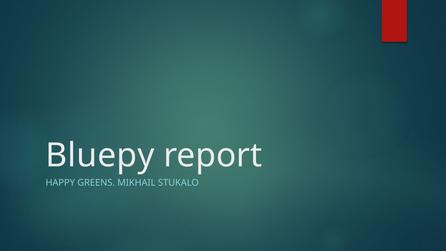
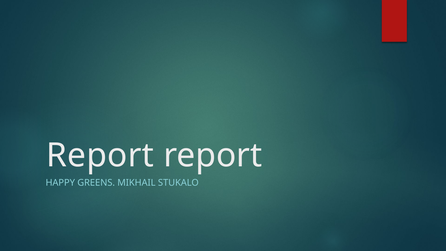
Bluepy: Bluepy -> Report (100, 155)
